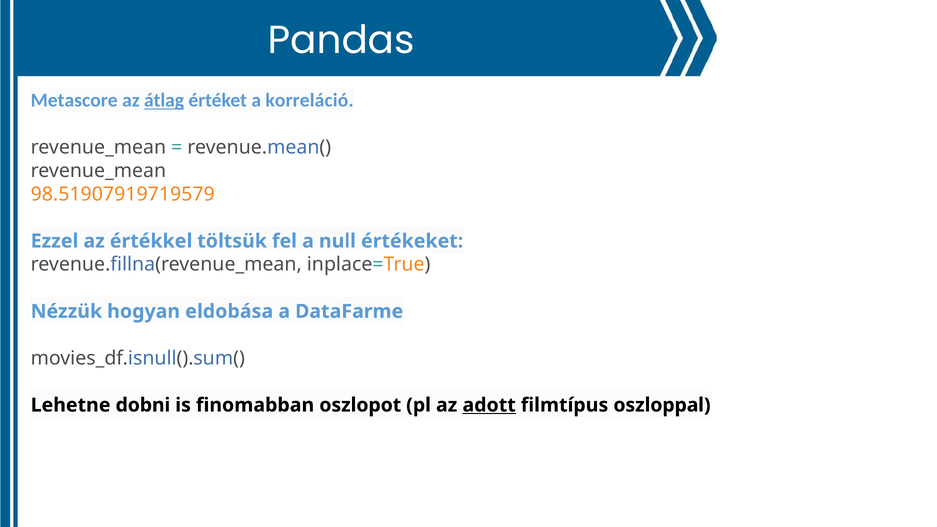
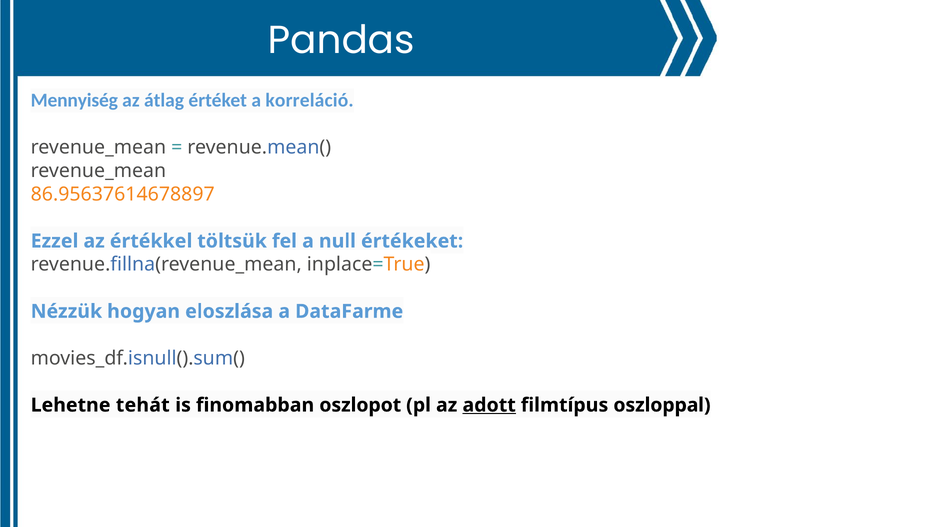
Metascore: Metascore -> Mennyiség (74, 101)
átlag underline: present -> none (164, 101)
98.51907919719579: 98.51907919719579 -> 86.95637614678897 (123, 194)
eldobása: eldobása -> eloszlása (229, 311)
dobni: dobni -> tehát (143, 405)
